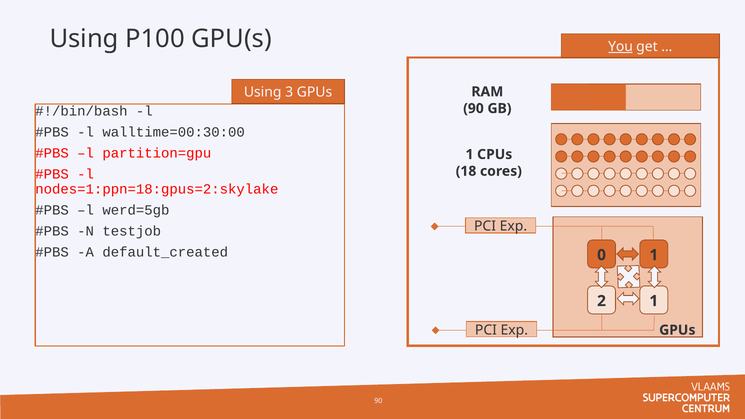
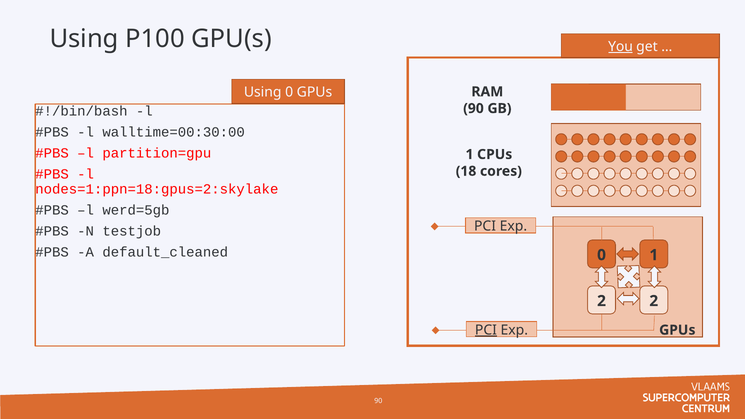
Using 3: 3 -> 0 (289, 92)
default_created: default_created -> default_cleaned (165, 252)
2 1: 1 -> 2 (654, 301)
PCI underline: none -> present (486, 330)
